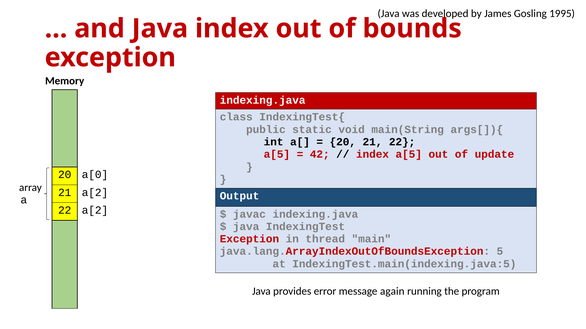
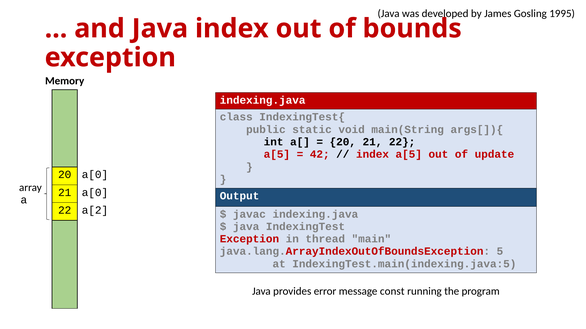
21 a[2: a[2 -> a[0 (95, 193)
again: again -> const (392, 292)
